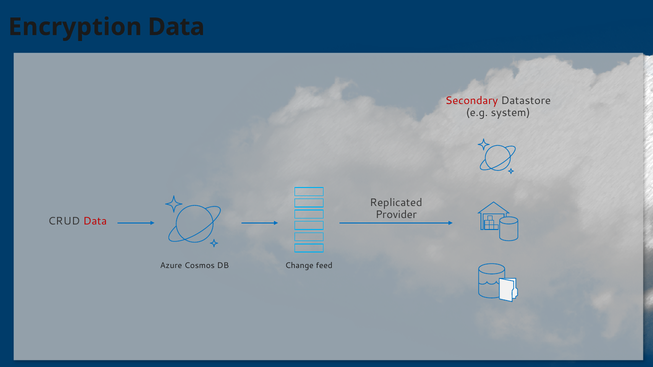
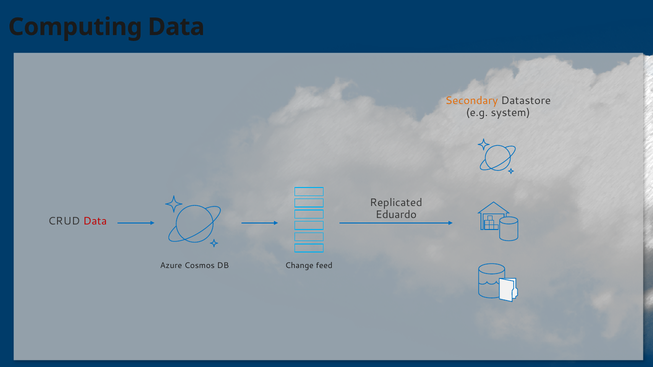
Encryption: Encryption -> Computing (75, 27)
Secondary colour: red -> orange (472, 101)
Provider: Provider -> Eduardo (396, 215)
